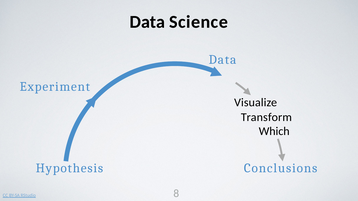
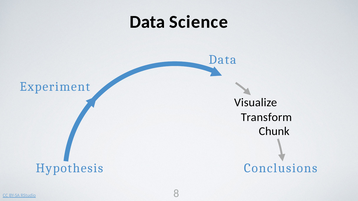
Which: Which -> Chunk (274, 131)
